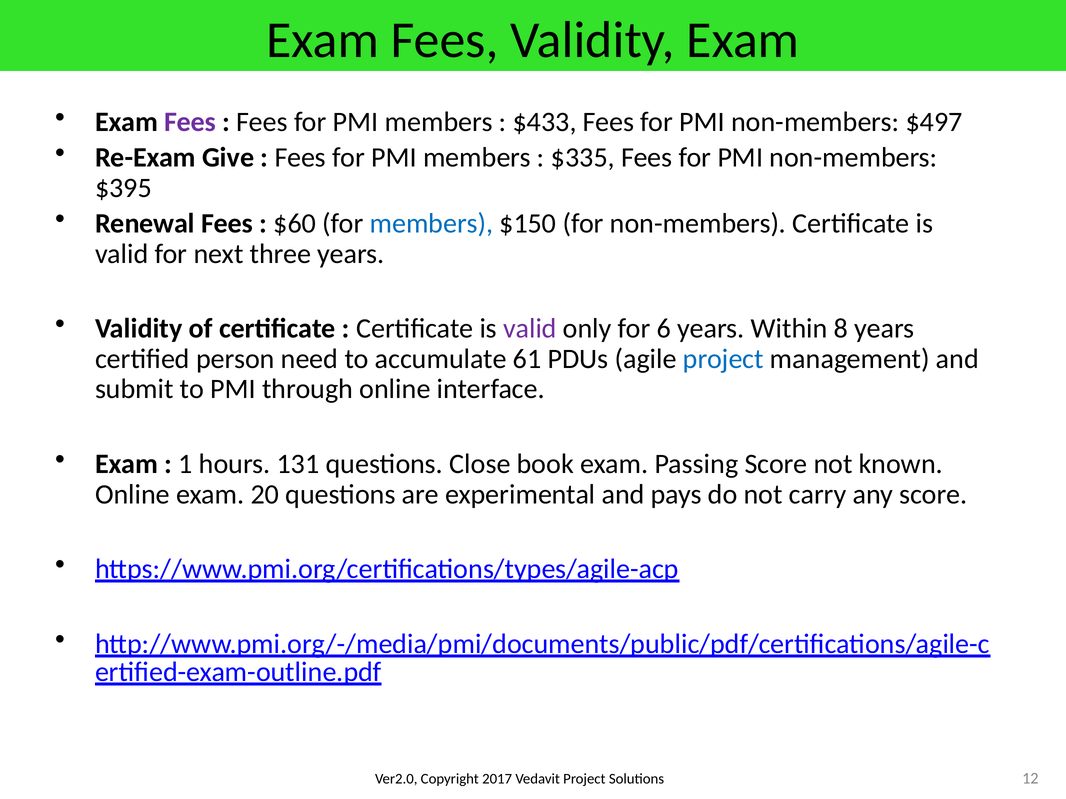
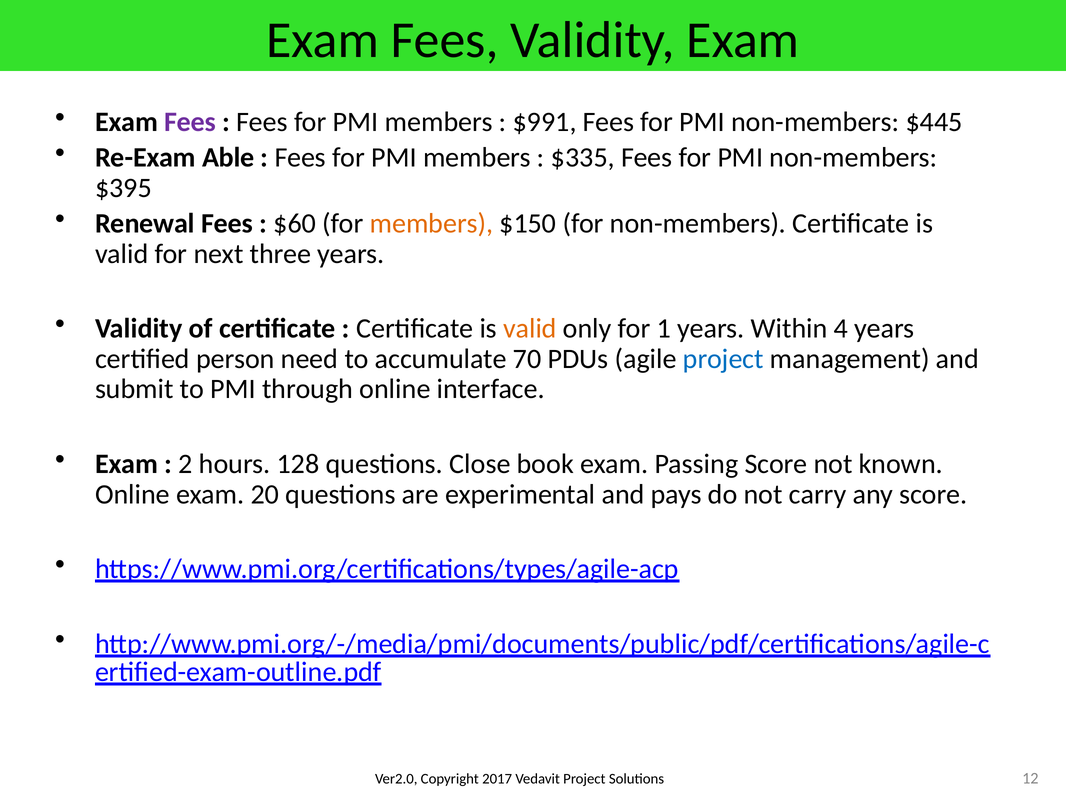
$433: $433 -> $991 (545, 122)
$497: $497 -> $445 (934, 122)
Give: Give -> Able (228, 158)
members colour: blue -> orange (431, 224)
valid colour: purple -> orange (530, 329)
6: 6 -> 1 (664, 329)
8: 8 -> 4 (841, 329)
61: 61 -> 70 (527, 359)
1: 1 -> 2 (185, 464)
131: 131 -> 128 (298, 464)
